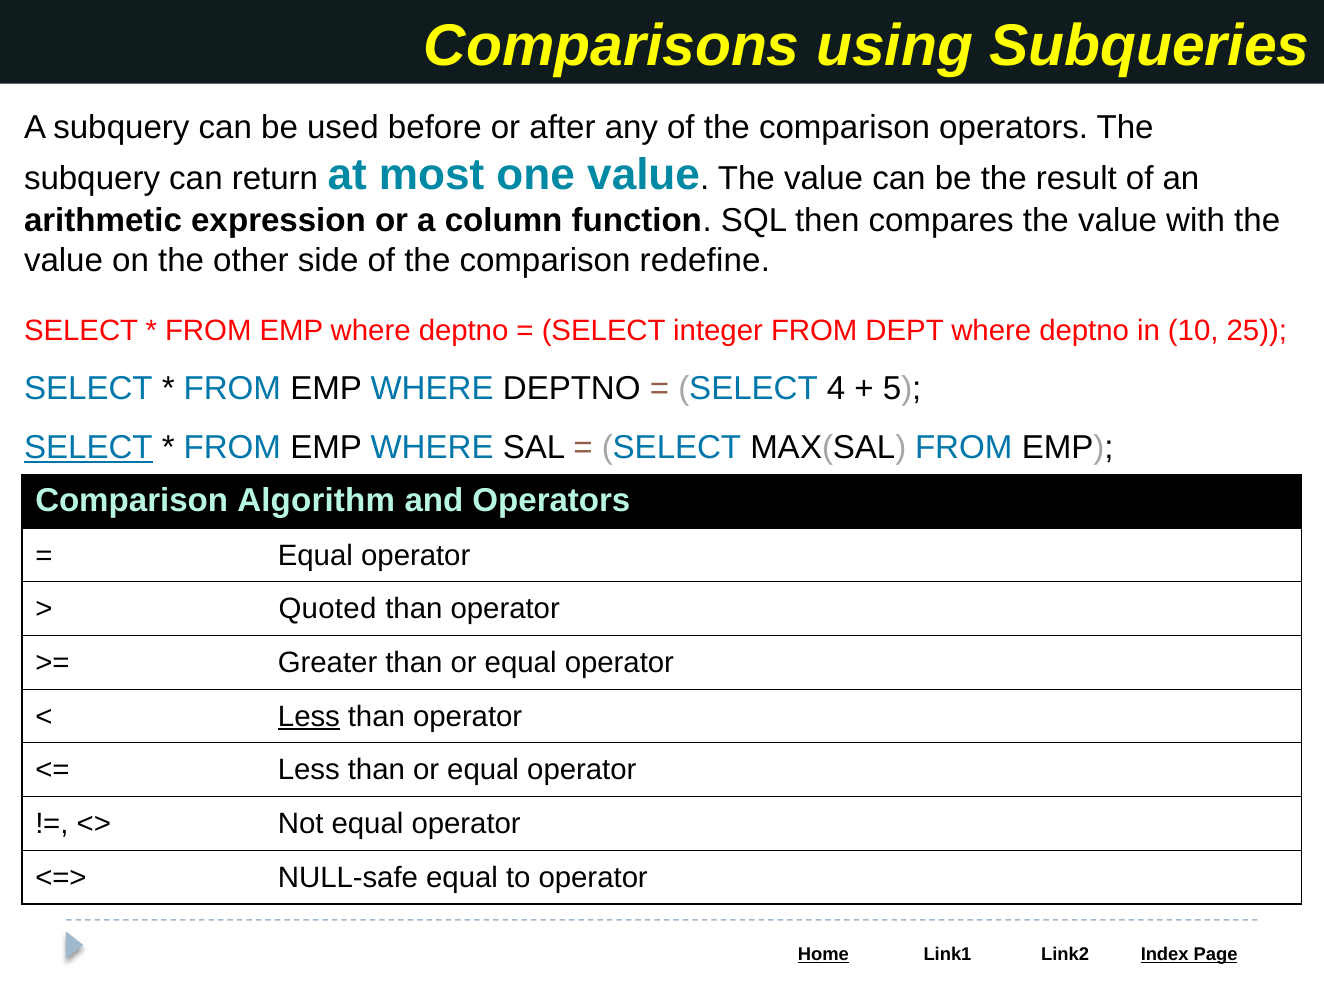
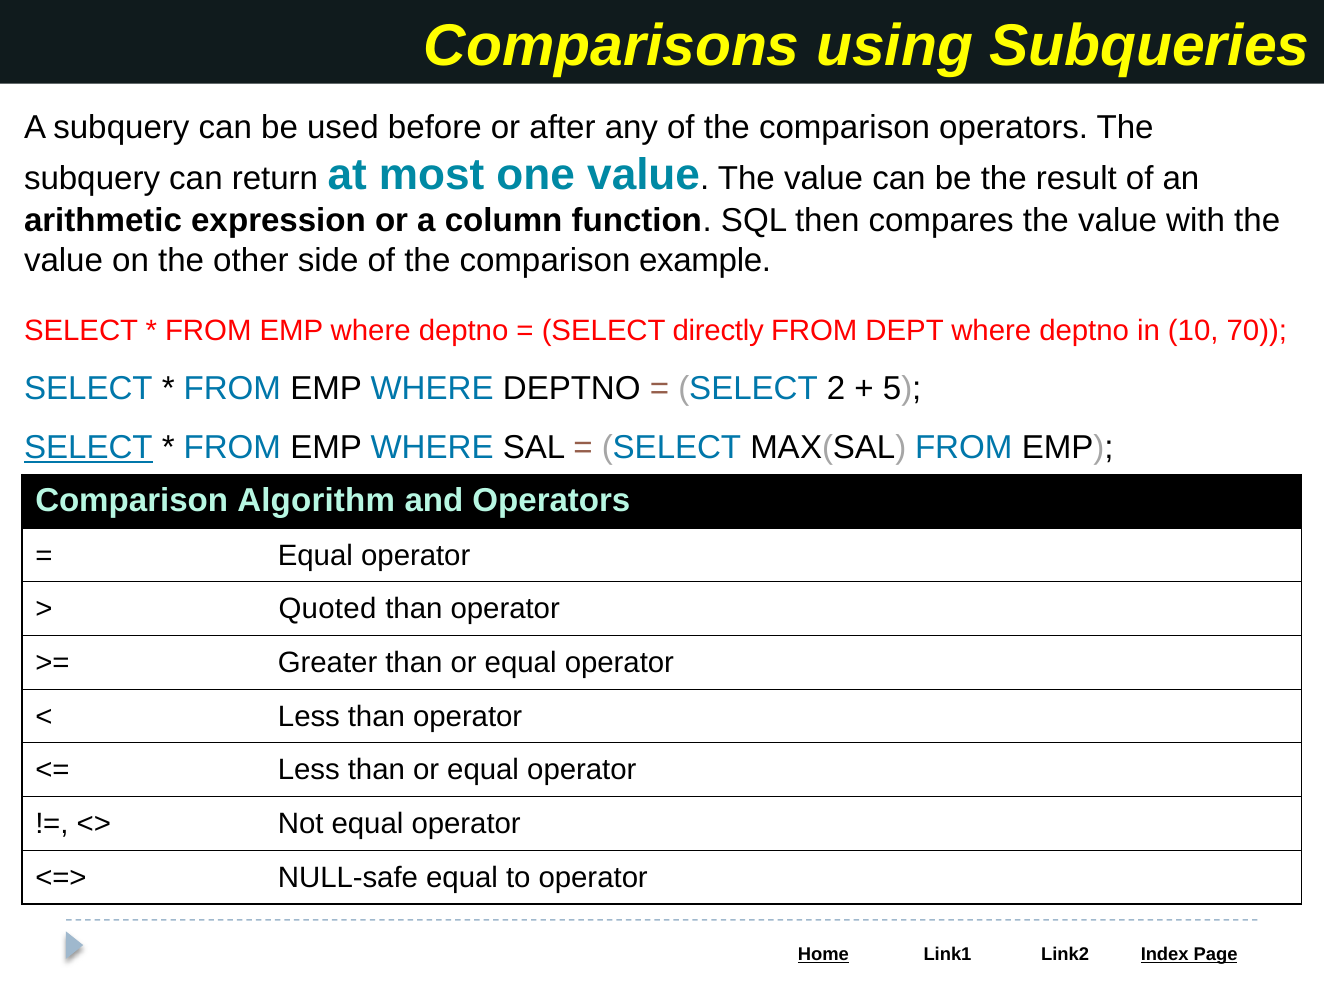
redefine: redefine -> example (705, 260)
integer: integer -> directly (718, 331)
25: 25 -> 70 (1257, 331)
4: 4 -> 2 (836, 388)
Less underline: present -> none (309, 716)
